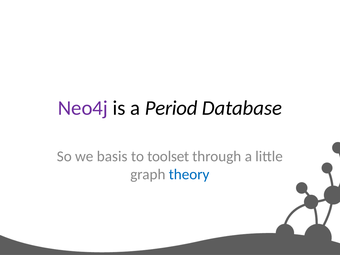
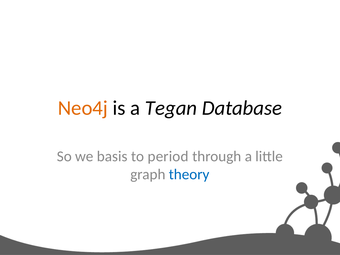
Neo4j colour: purple -> orange (83, 108)
Period: Period -> Tegan (171, 108)
toolset: toolset -> period (168, 156)
